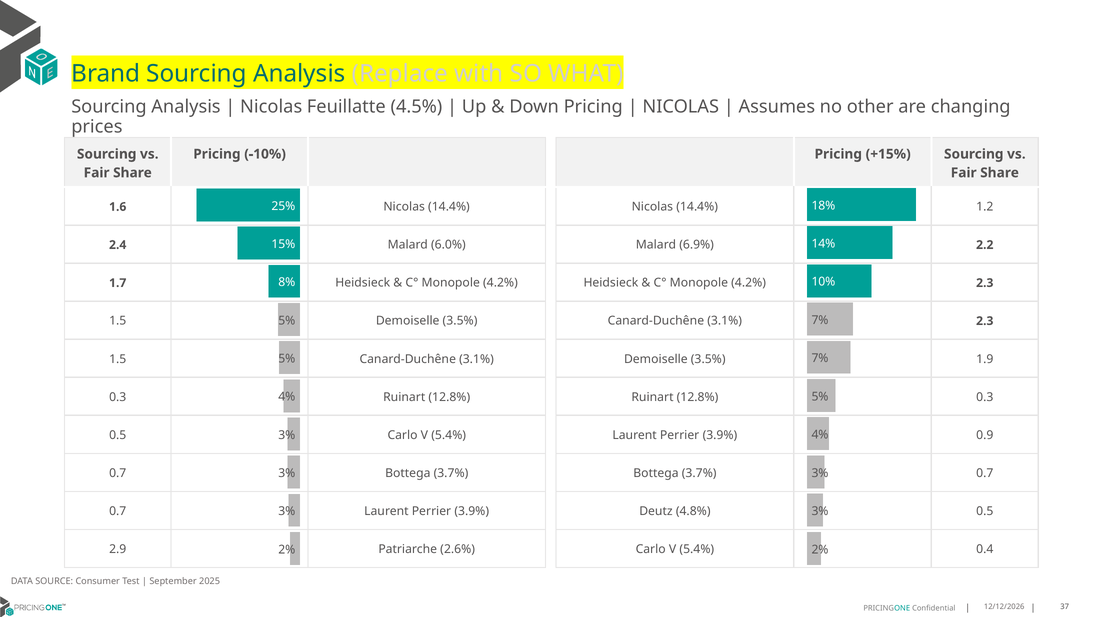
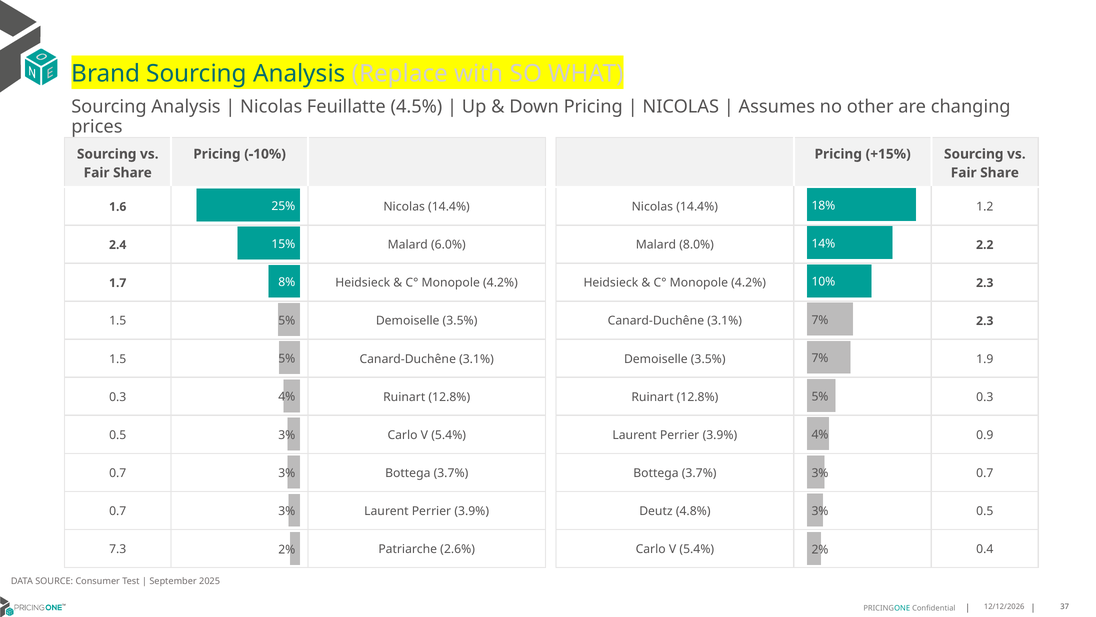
6.9%: 6.9% -> 8.0% (697, 245)
2.9: 2.9 -> 7.3 (118, 549)
